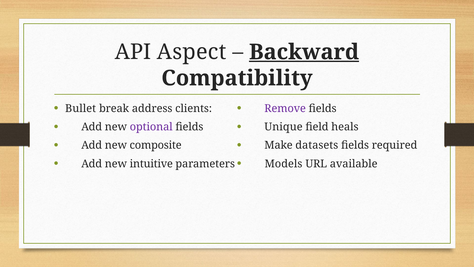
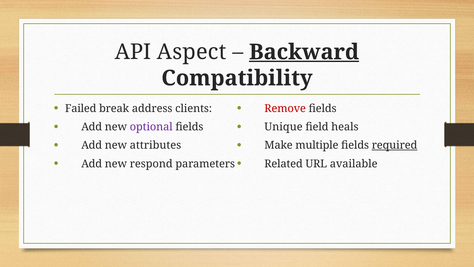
Bullet: Bullet -> Failed (81, 108)
Remove colour: purple -> red (285, 108)
composite: composite -> attributes (155, 145)
datasets: datasets -> multiple (317, 145)
required underline: none -> present (395, 145)
intuitive: intuitive -> respond (151, 164)
Models: Models -> Related (284, 164)
